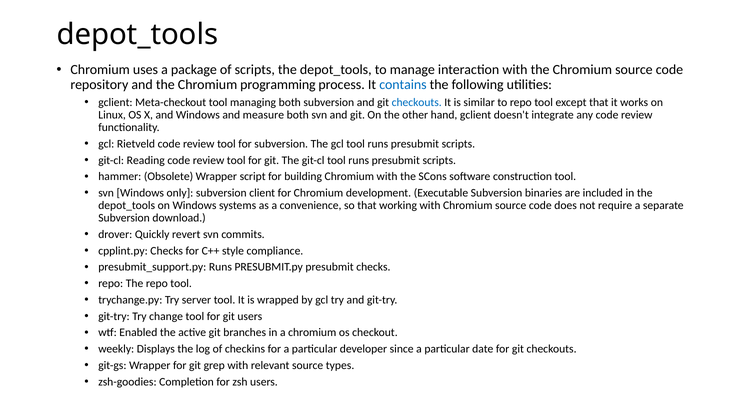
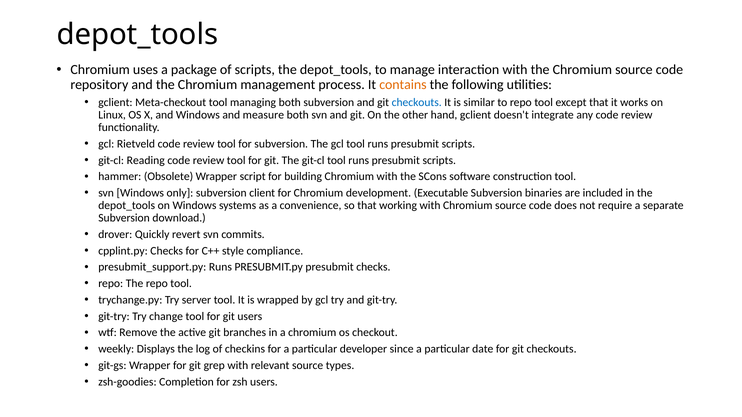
programming: programming -> management (278, 85)
contains colour: blue -> orange (403, 85)
Enabled: Enabled -> Remove (138, 333)
